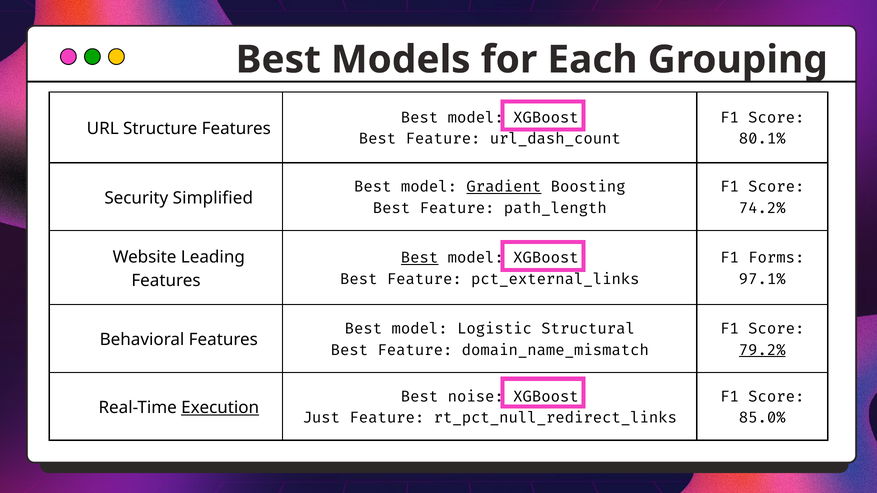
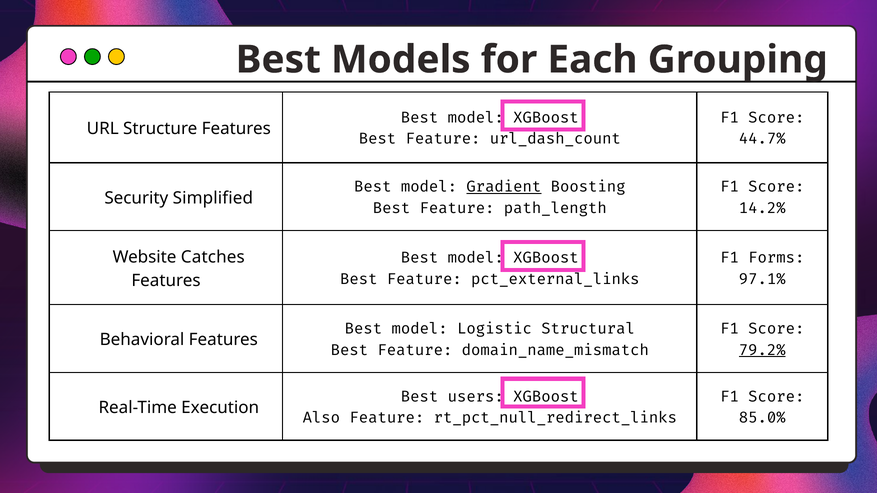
80.1%: 80.1% -> 44.7% (762, 139)
74.2%: 74.2% -> 14.2% (762, 208)
Leading: Leading -> Catches (213, 257)
Best underline: present -> none (420, 258)
noise: noise -> users (476, 397)
Execution underline: present -> none (220, 408)
Just: Just -> Also (321, 418)
